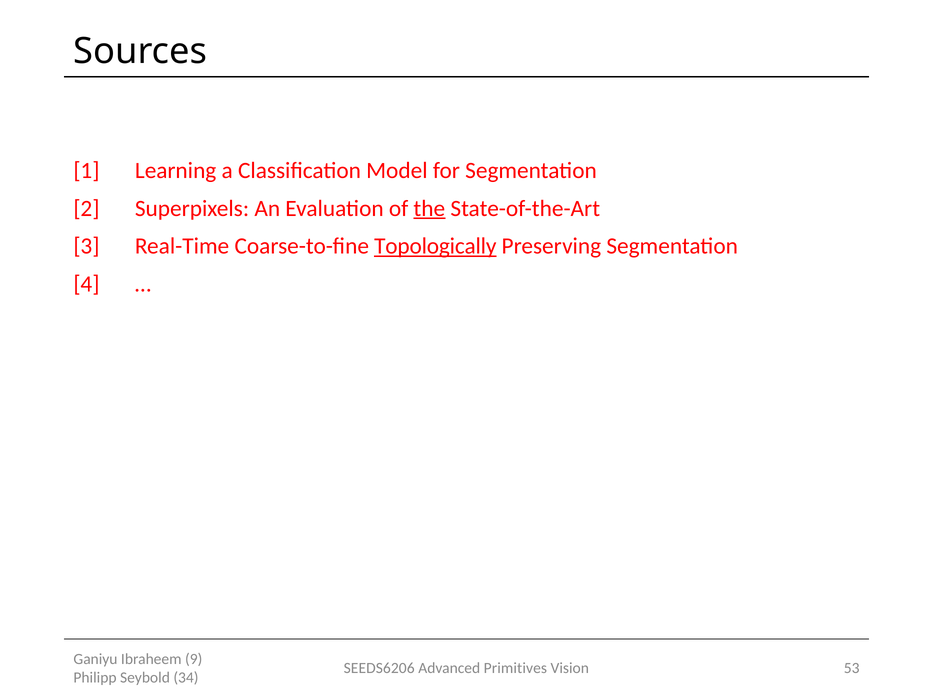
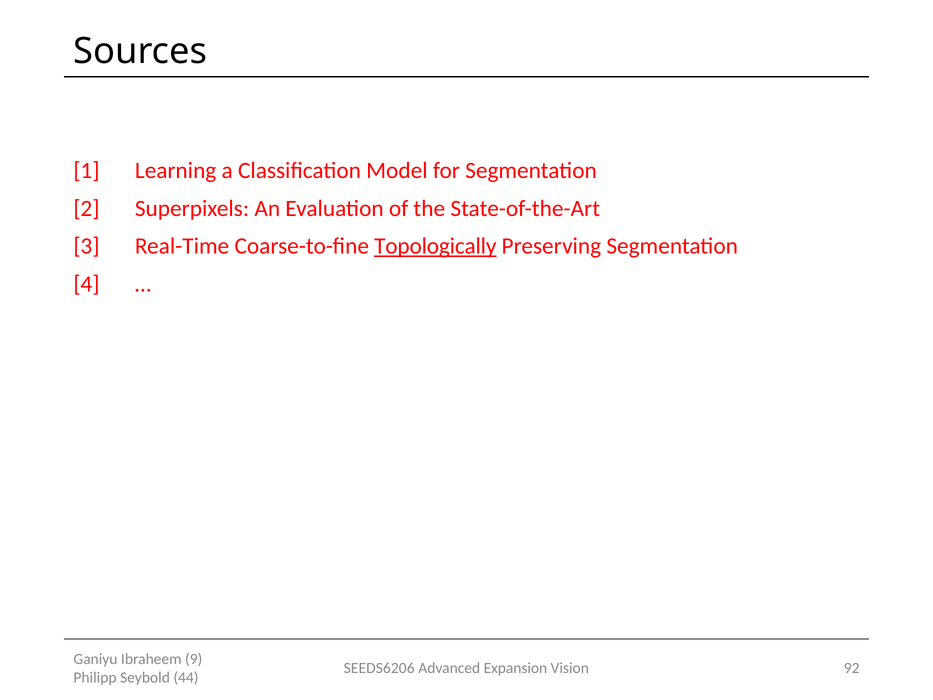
the underline: present -> none (429, 208)
Primitives: Primitives -> Expansion (515, 668)
53: 53 -> 92 (852, 668)
34: 34 -> 44 (186, 678)
